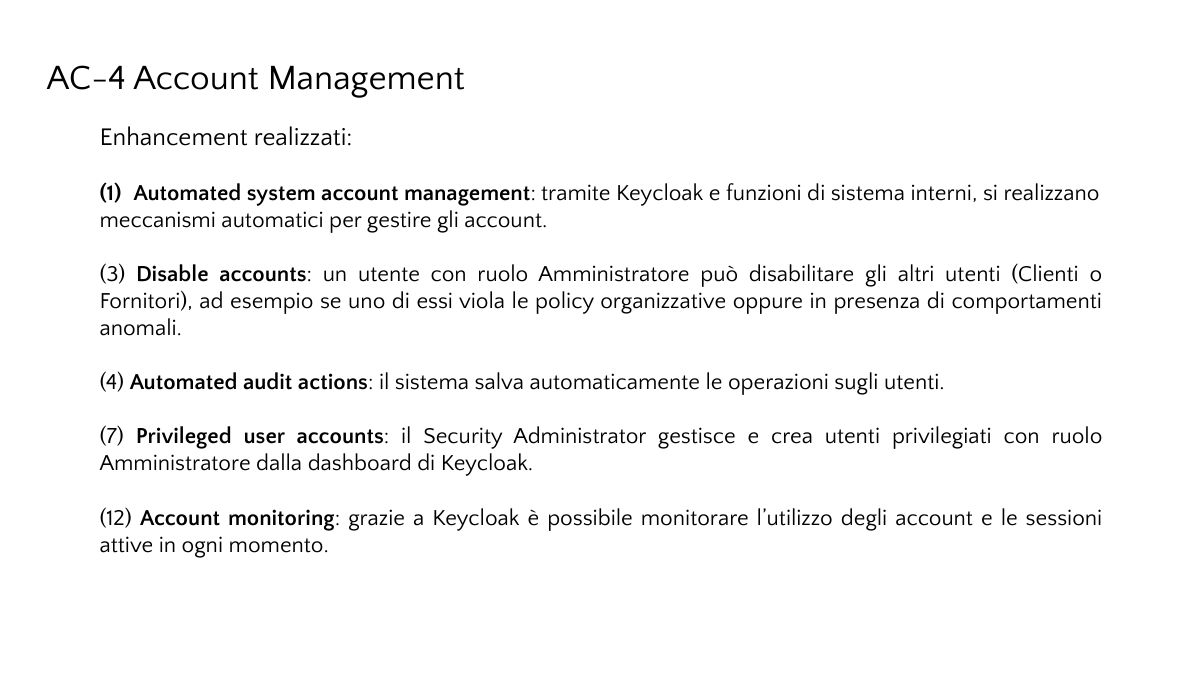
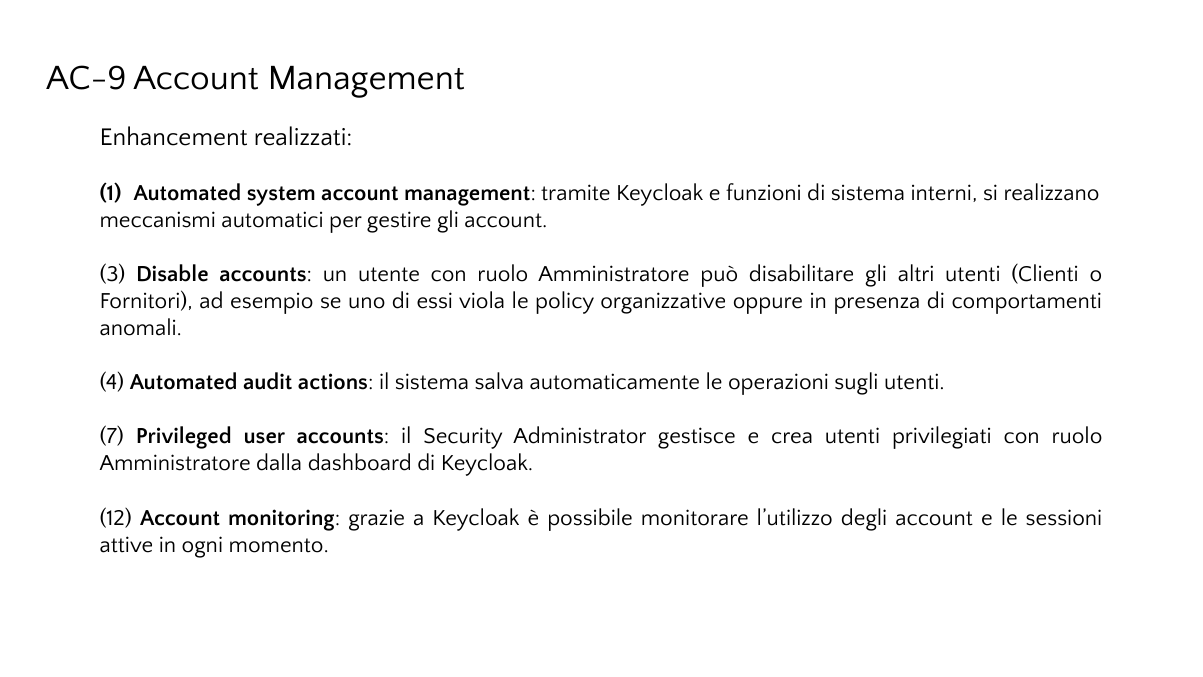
AC-4: AC-4 -> AC-9 (86, 78)
